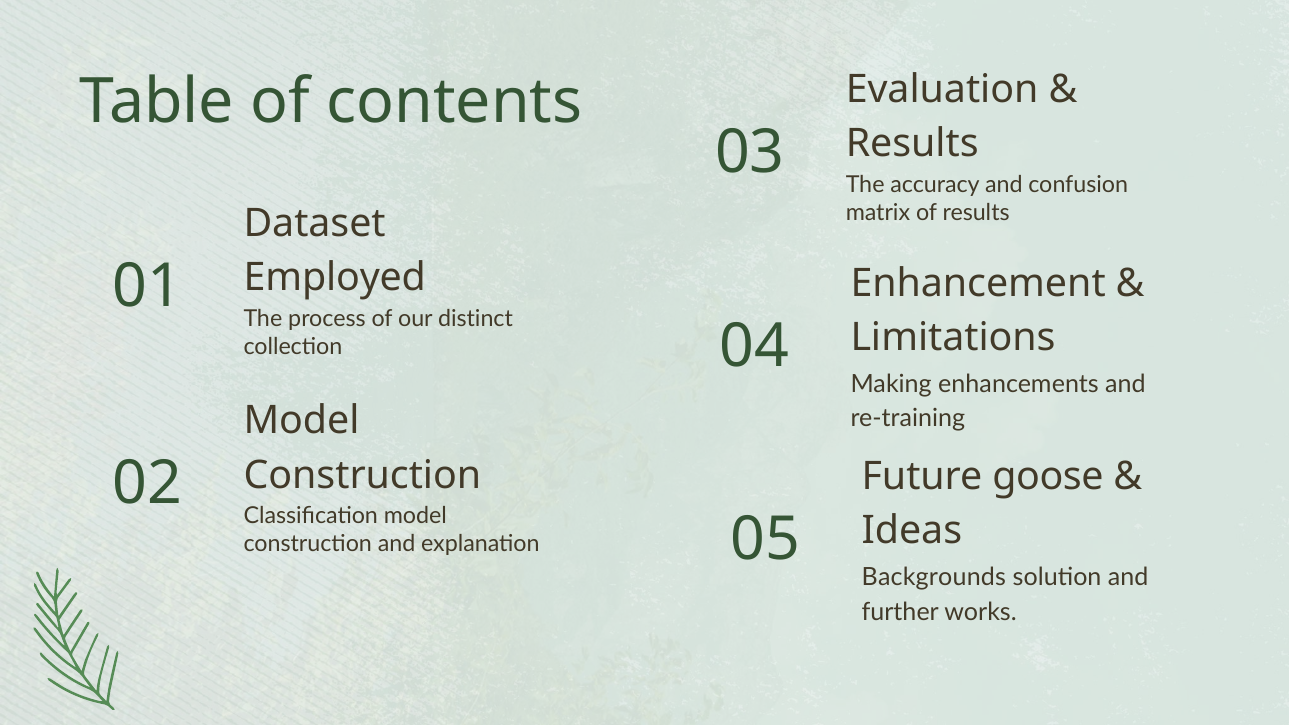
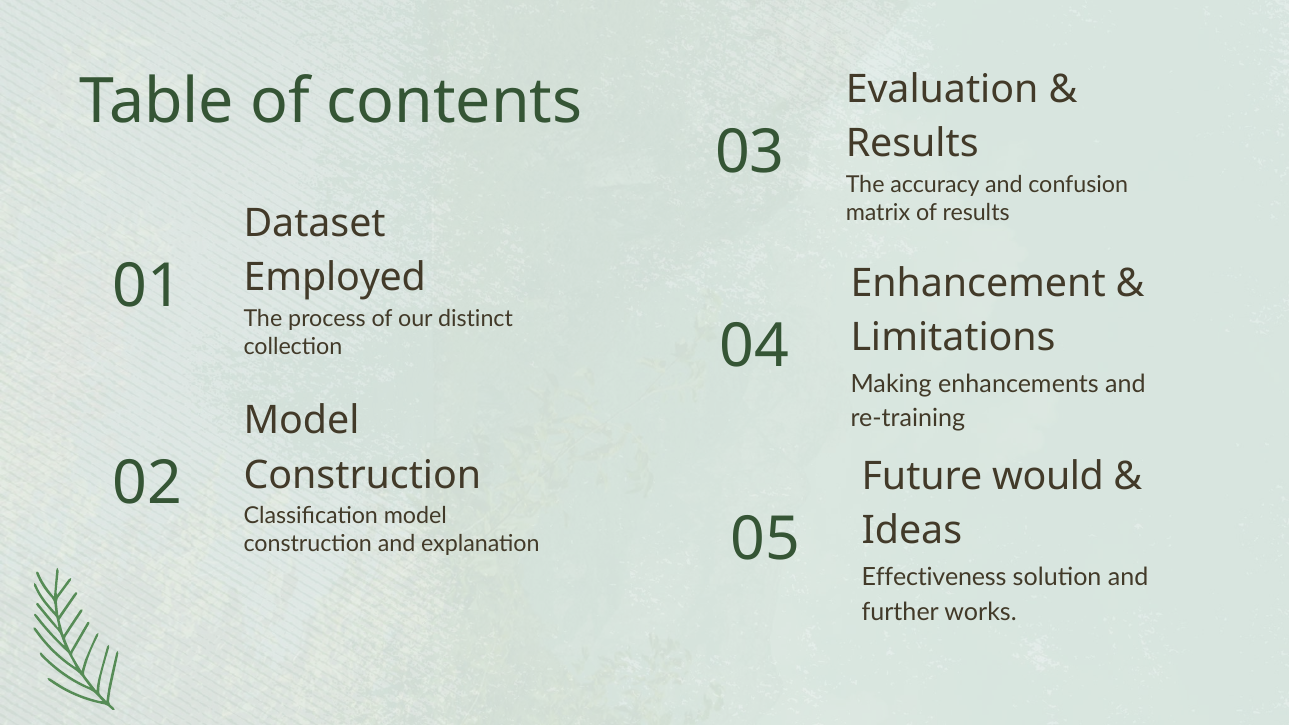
goose: goose -> would (1048, 477)
Backgrounds: Backgrounds -> Effectiveness (934, 577)
